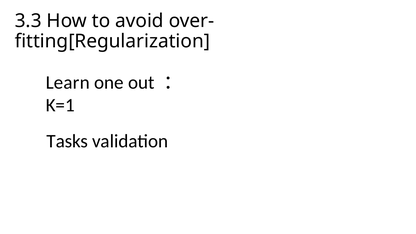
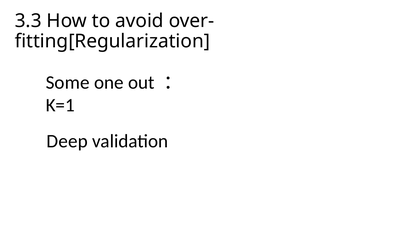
Learn: Learn -> Some (68, 82)
Tasks: Tasks -> Deep (67, 141)
